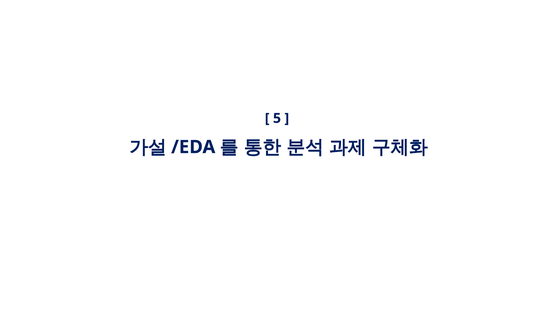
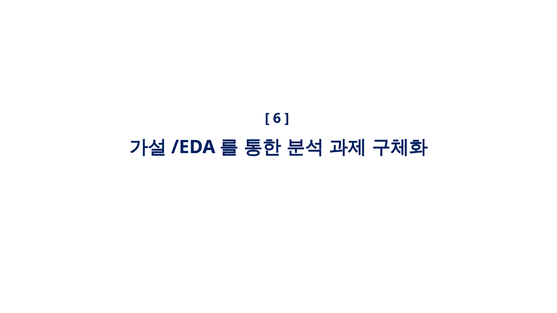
5: 5 -> 6 (277, 118)
